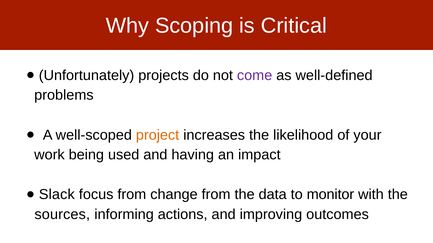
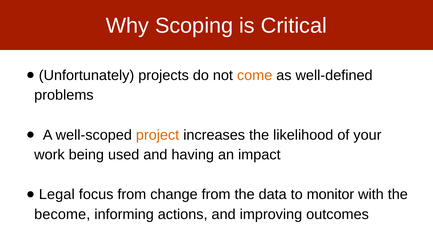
come colour: purple -> orange (255, 76)
Slack: Slack -> Legal (57, 195)
sources: sources -> become (62, 215)
